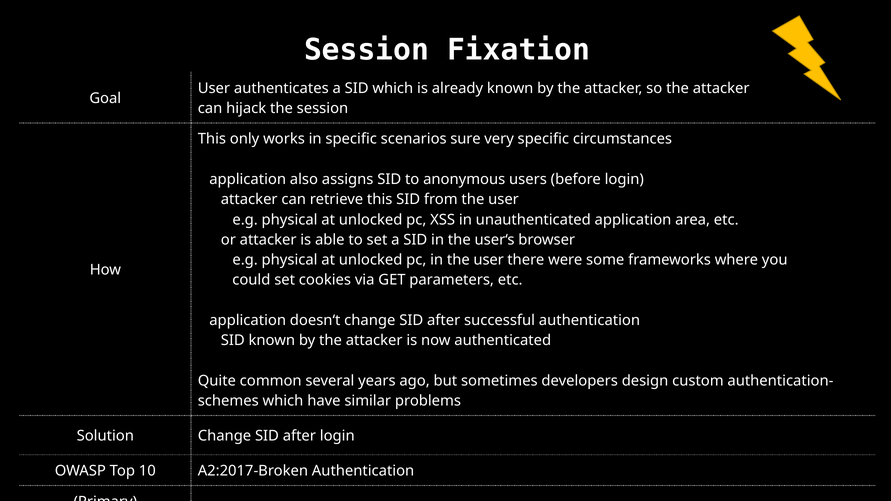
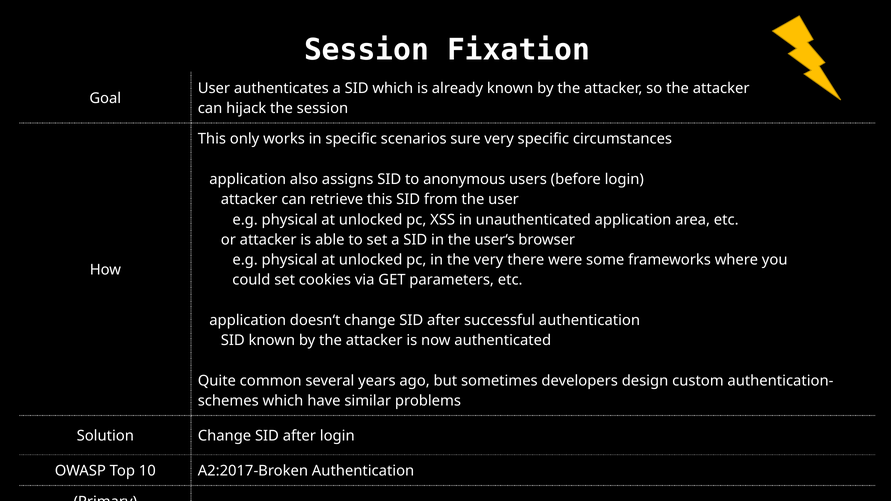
in the user: user -> very (489, 260)
